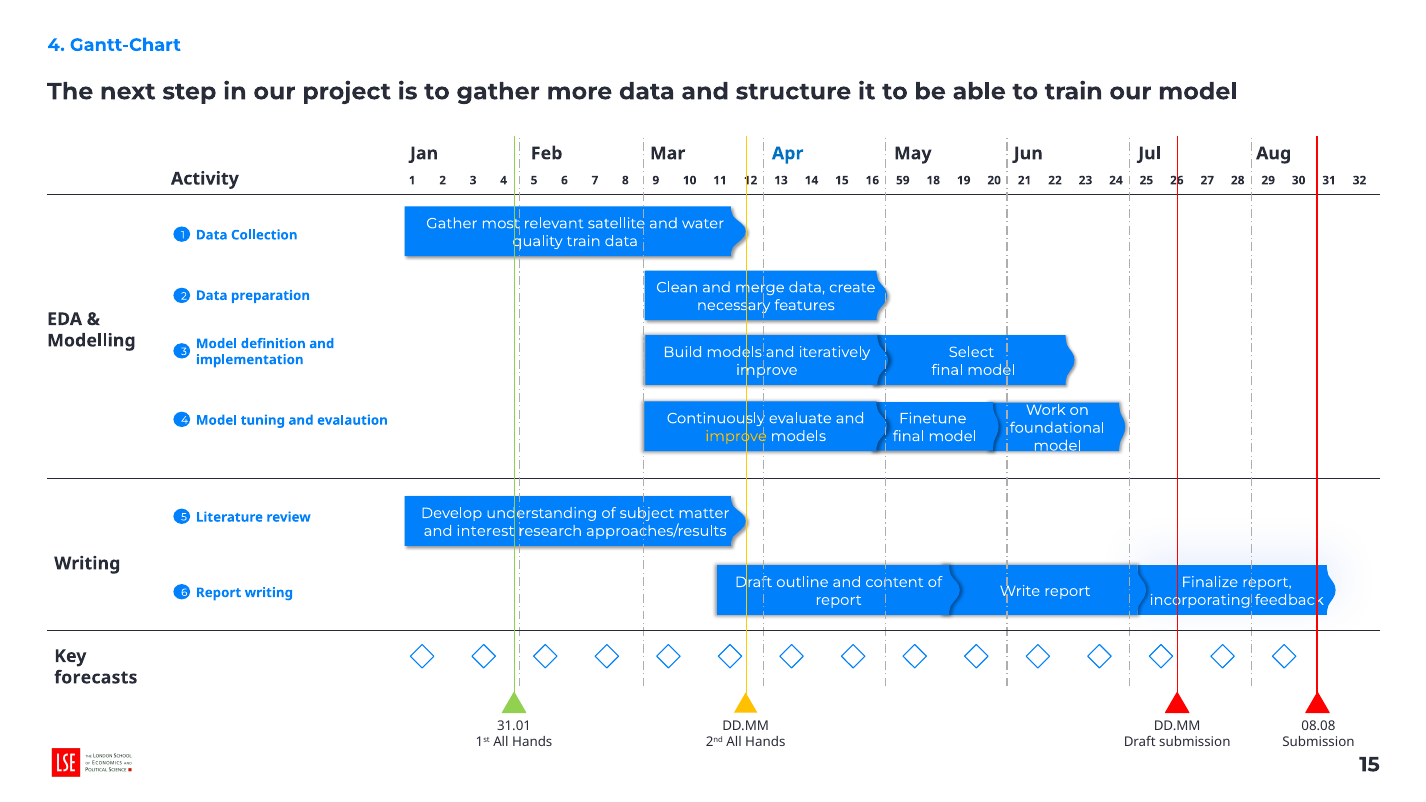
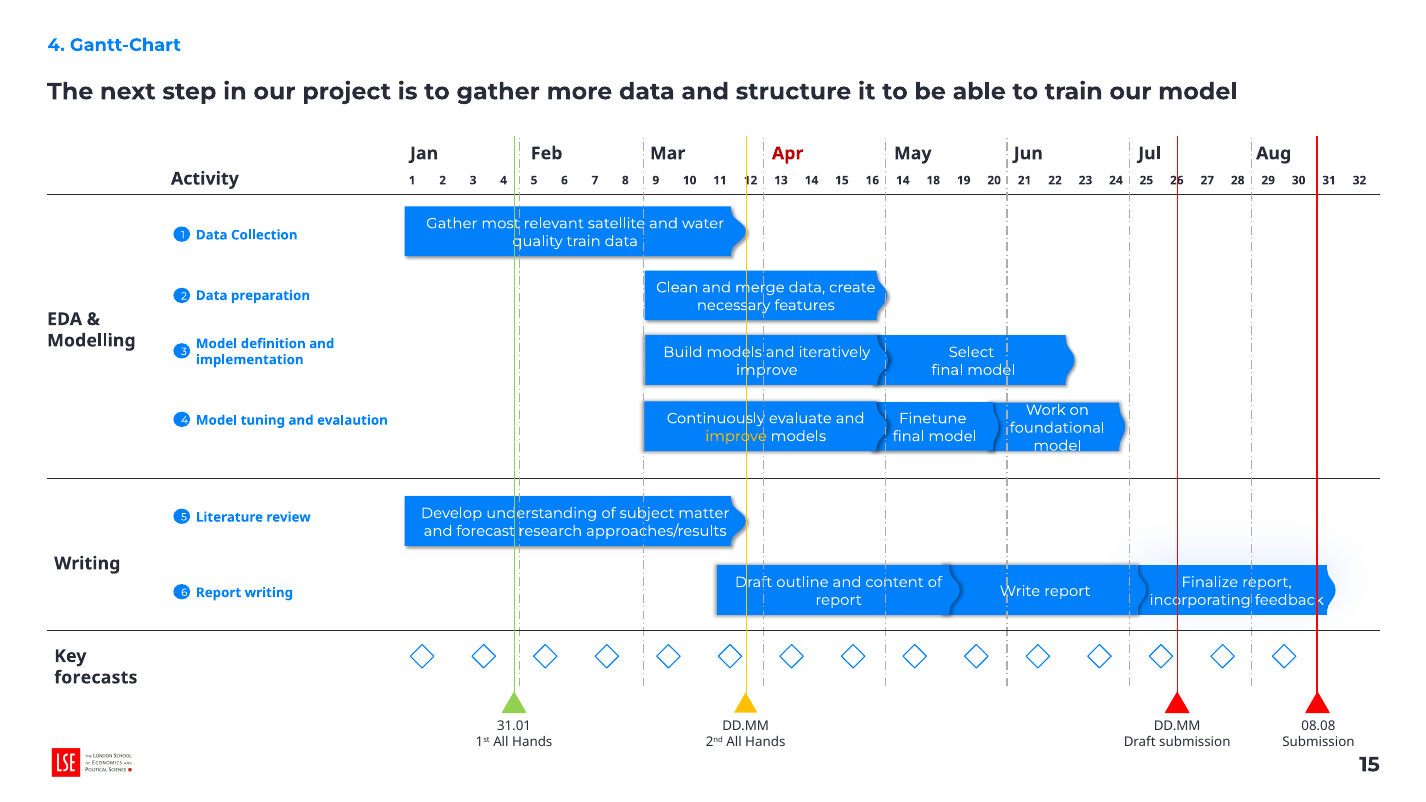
Apr colour: blue -> red (788, 153)
16 59: 59 -> 14 (903, 180)
interest: interest -> forecast (486, 531)
